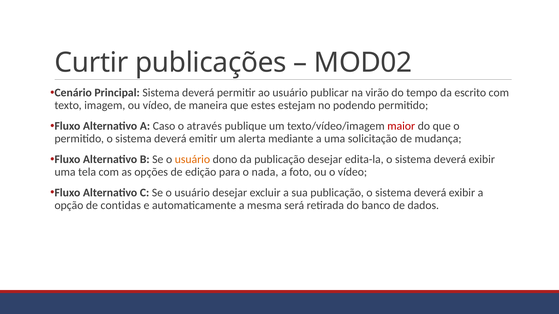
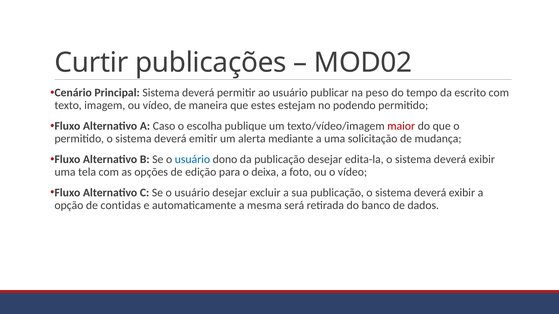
virão: virão -> peso (377, 93)
através: através -> escolha (204, 126)
usuário colour: orange -> blue (192, 160)
nada: nada -> deixa (265, 172)
